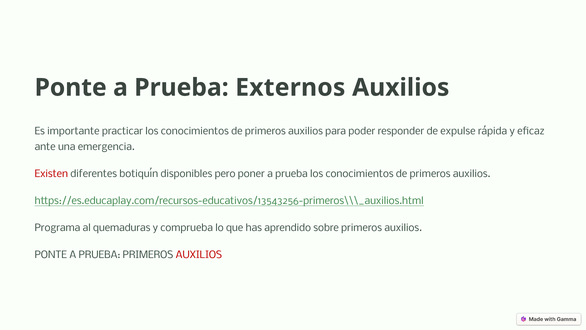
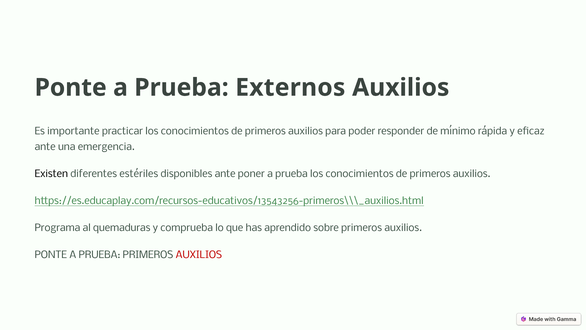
expulse: expulse -> mínimo (458, 131)
Existen colour: red -> black (51, 174)
botiquín: botiquín -> estériles (139, 174)
disponibles pero: pero -> ante (225, 174)
